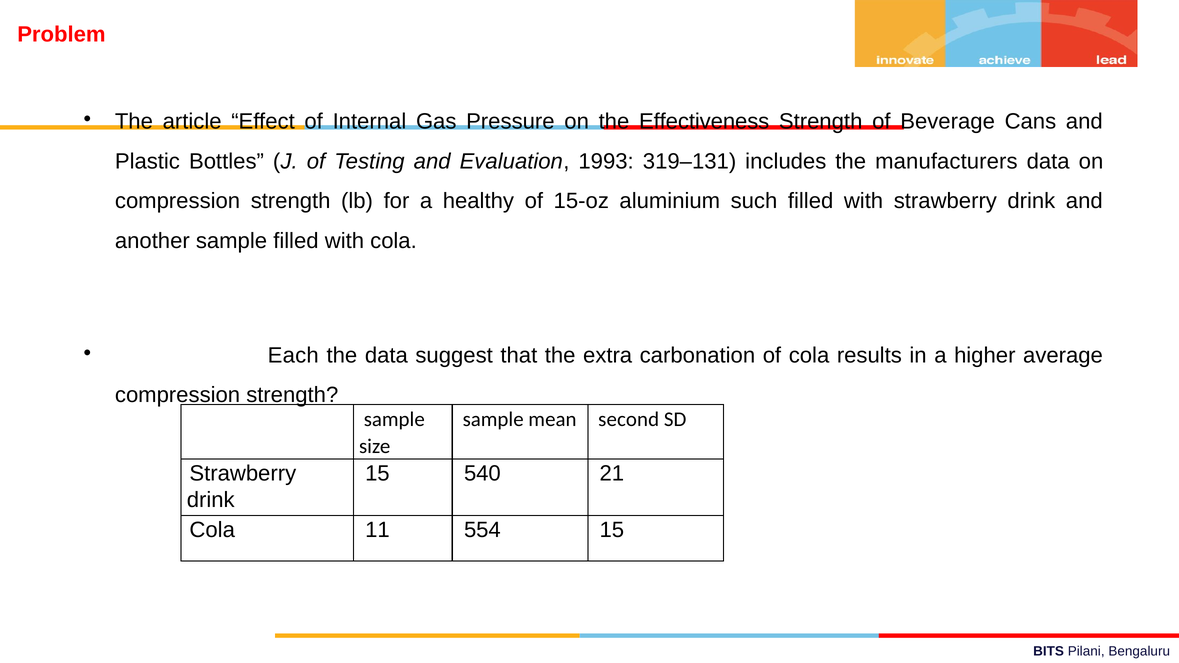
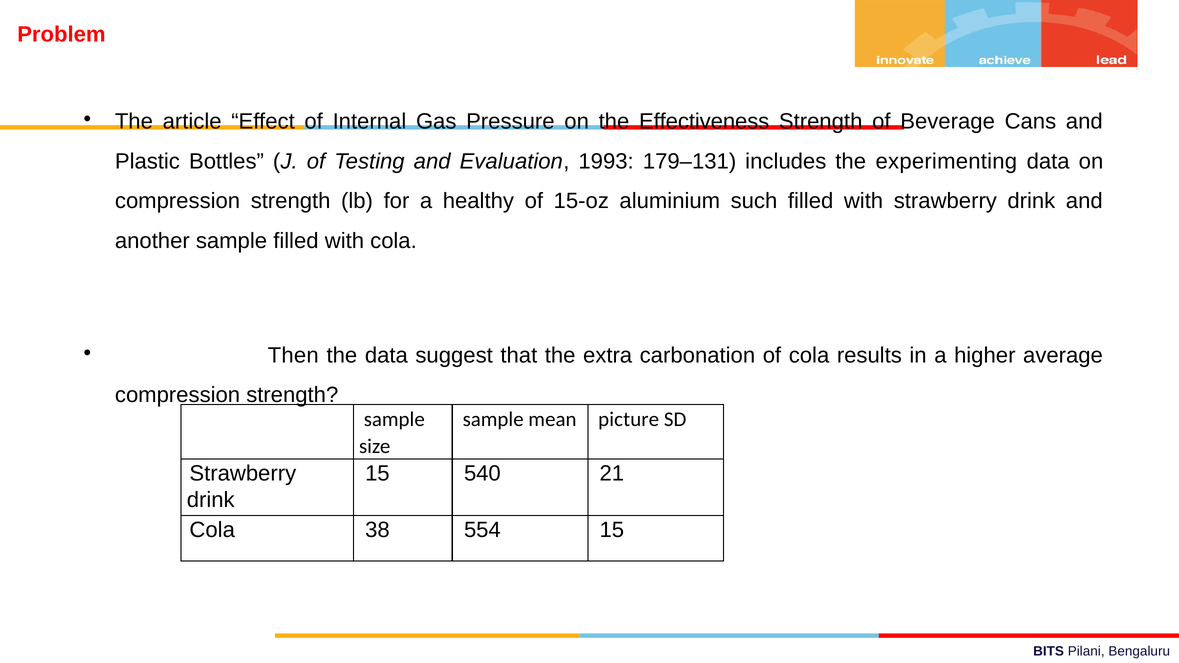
319–131: 319–131 -> 179–131 (690, 161)
manufacturers: manufacturers -> experimenting (946, 161)
Each: Each -> Then (293, 355)
second: second -> picture (629, 419)
11: 11 -> 38 (377, 530)
